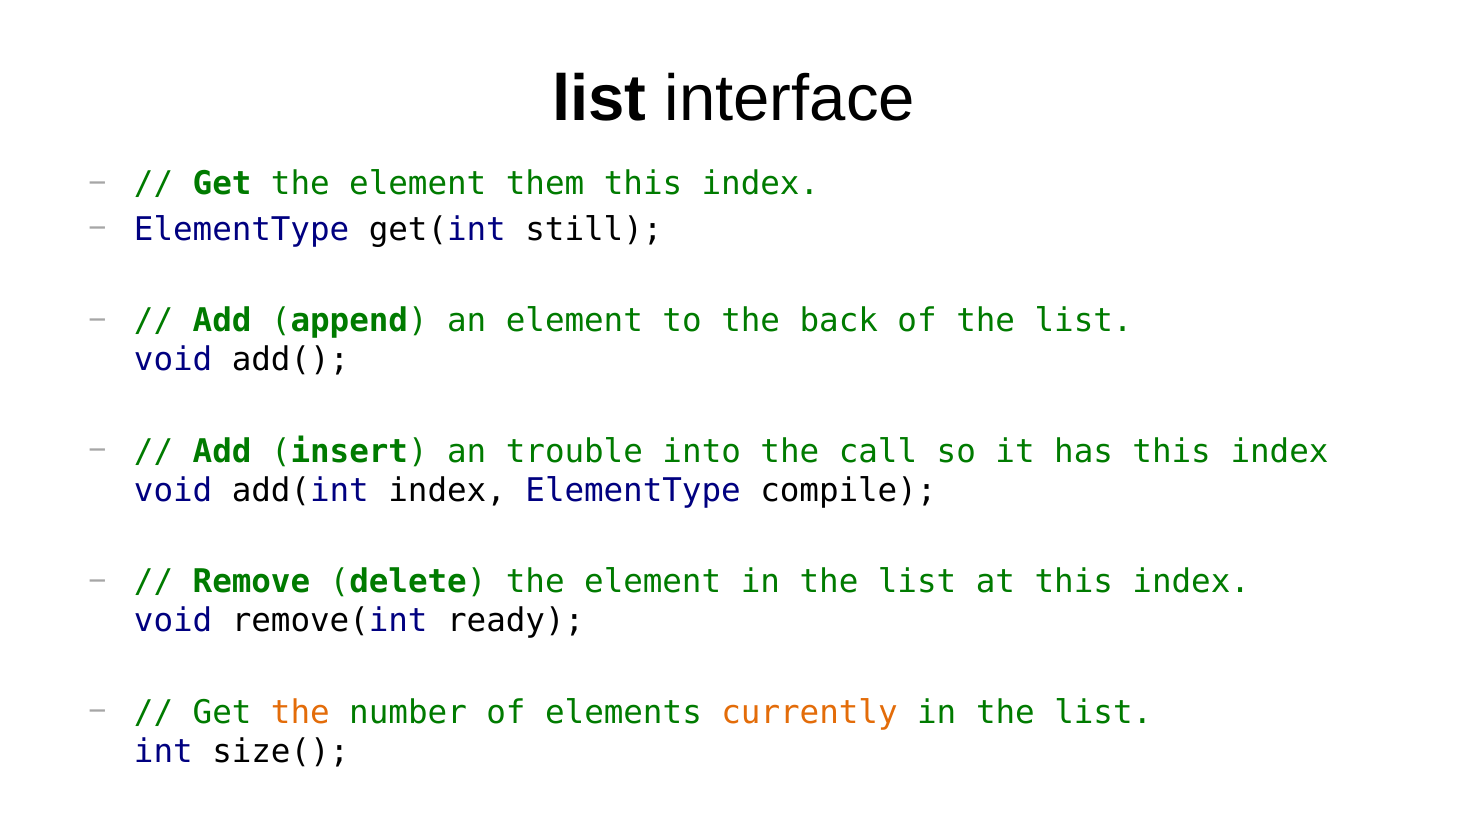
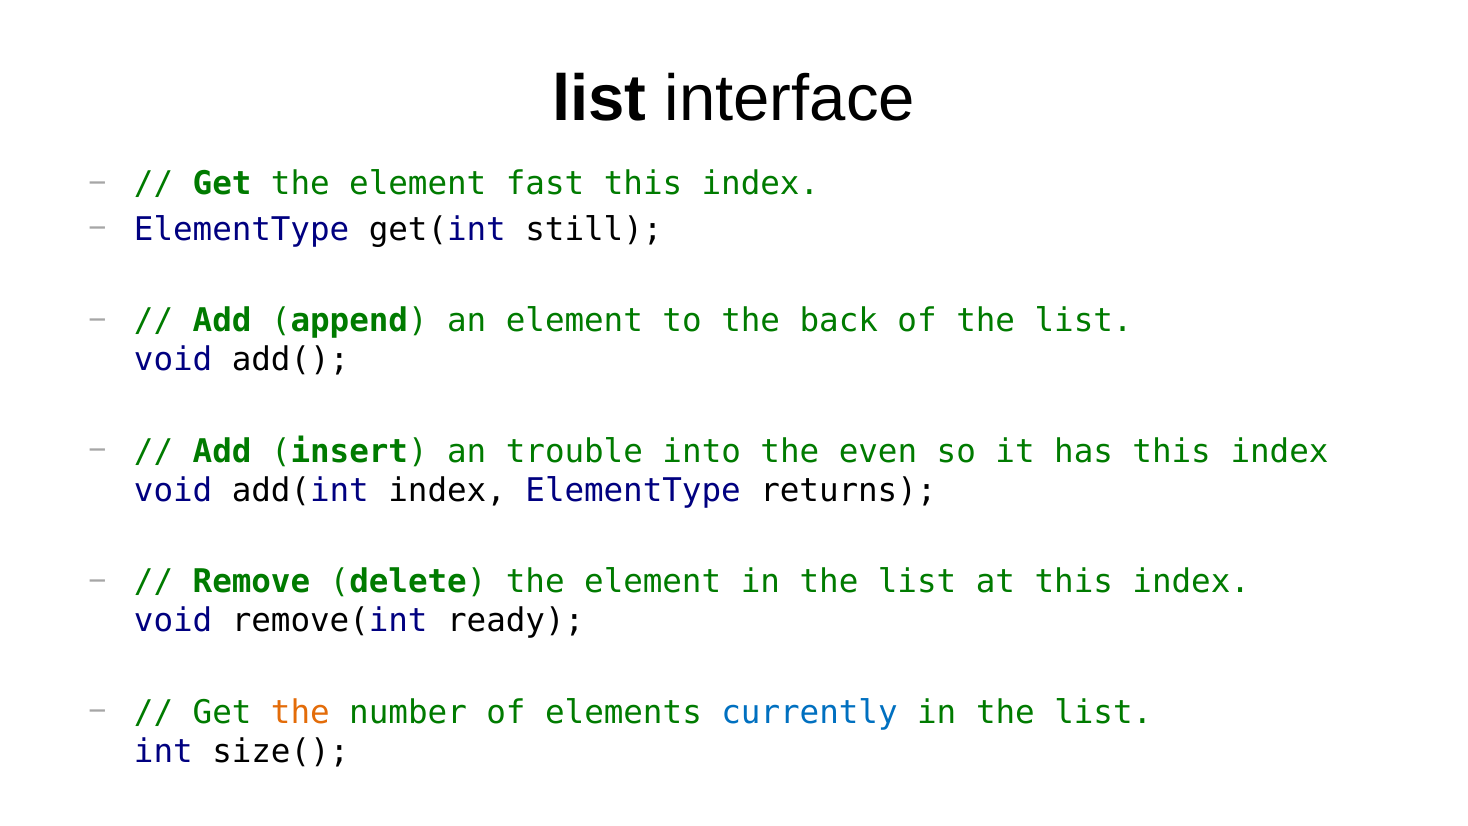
them: them -> fast (545, 184)
call: call -> even (878, 451)
compile: compile -> returns (848, 490)
currently colour: orange -> blue (810, 712)
